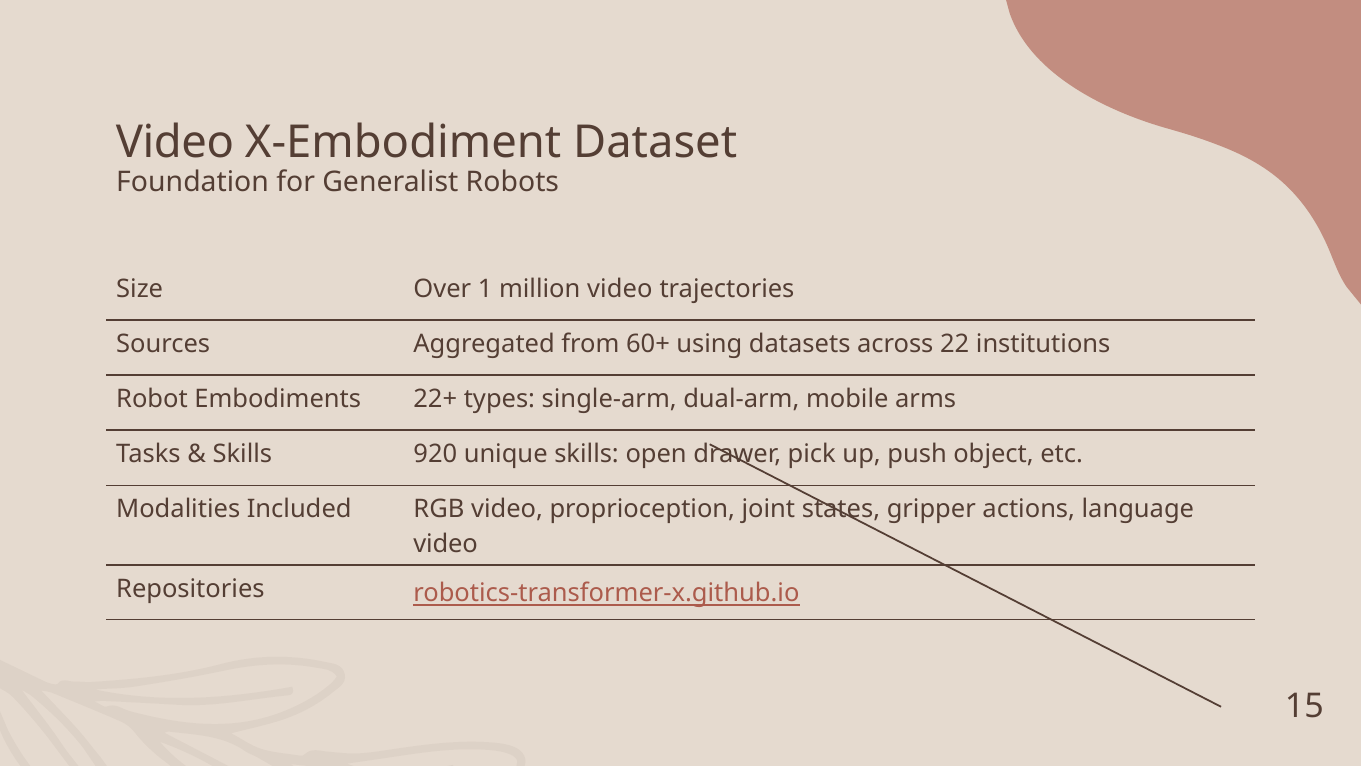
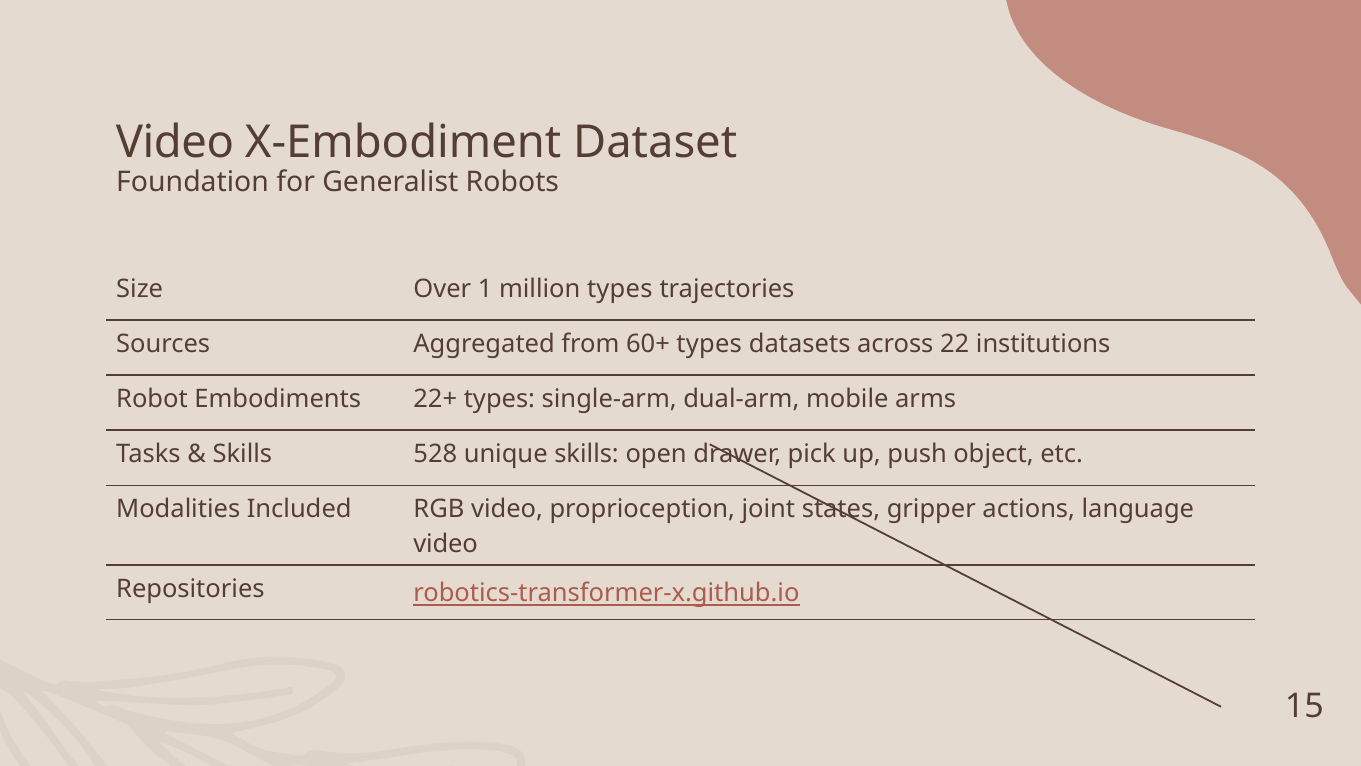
million video: video -> types (620, 289)
60+ using: using -> types (709, 344)
920: 920 -> 528 (435, 454)
